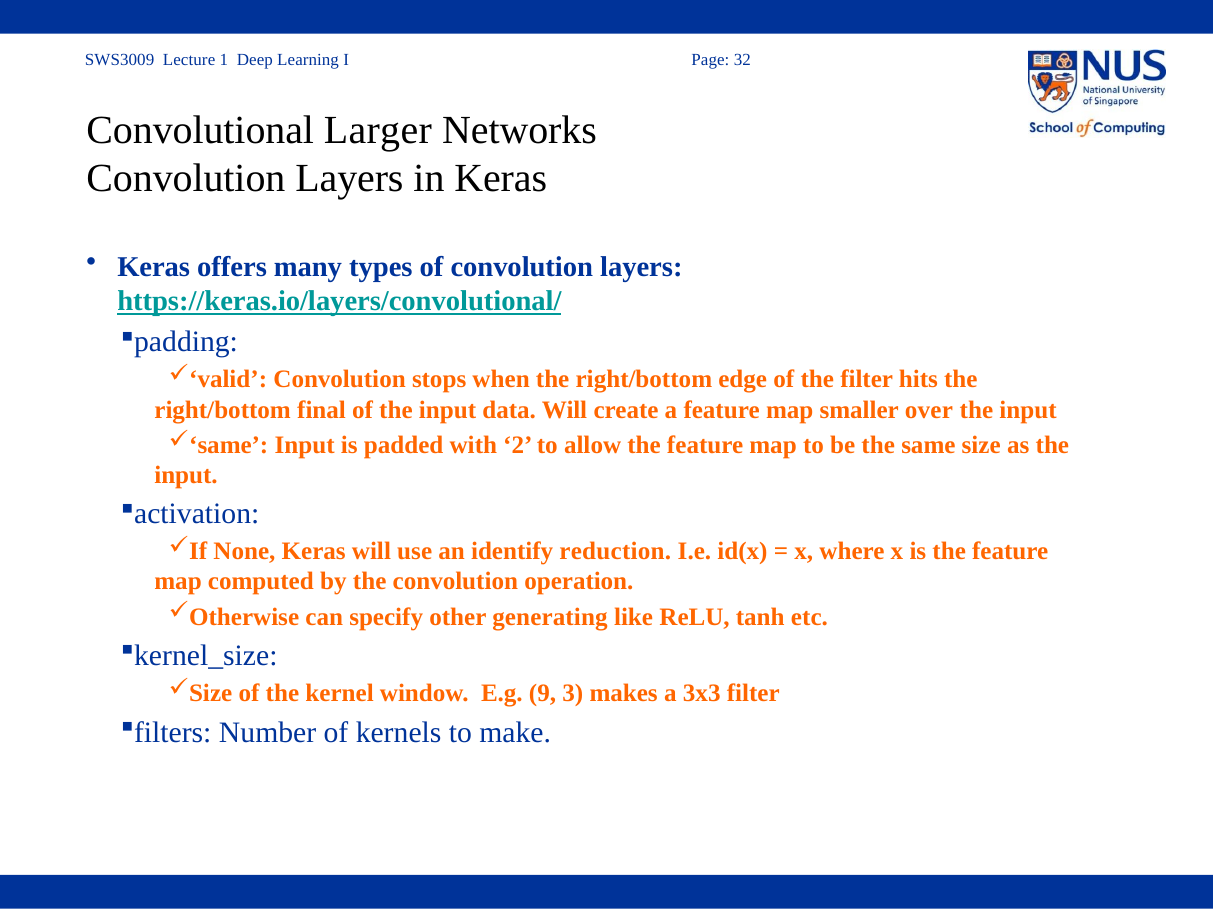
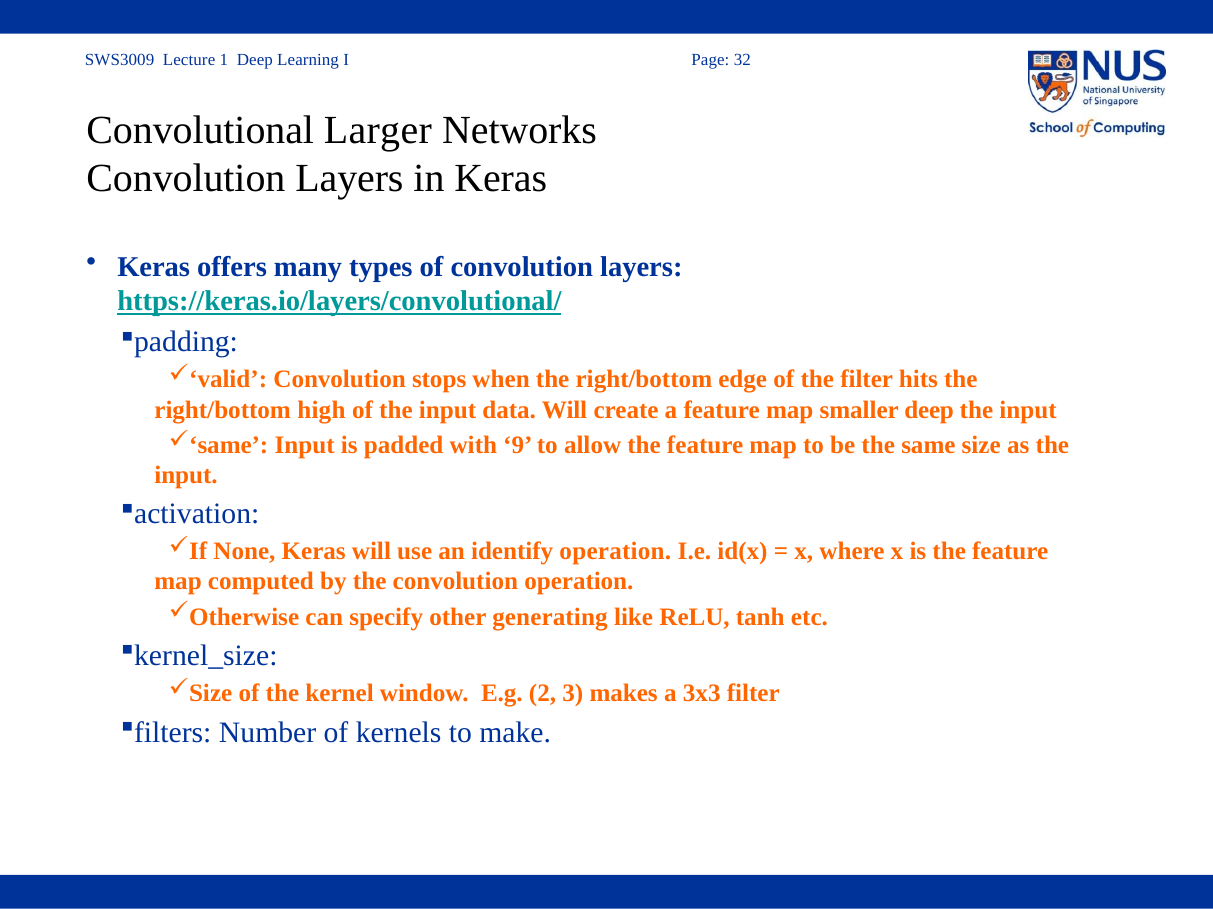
final: final -> high (321, 410)
smaller over: over -> deep (929, 410)
2: 2 -> 9 (518, 445)
identify reduction: reduction -> operation (615, 552)
9: 9 -> 2 (543, 694)
